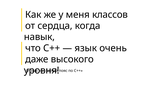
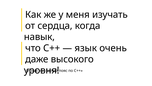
классов: классов -> изучать (110, 15)
